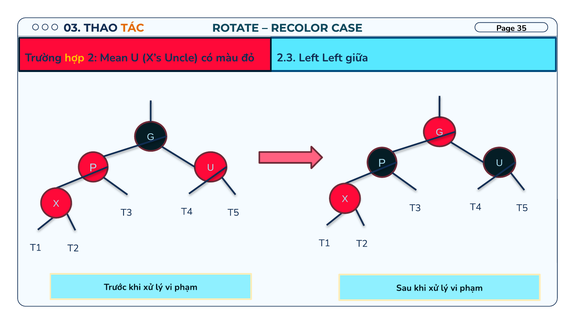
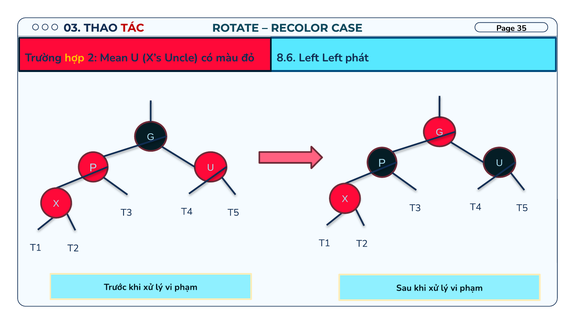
TÁC colour: orange -> red (132, 28)
2.3: 2.3 -> 8.6 (286, 58)
giữa: giữa -> phát (357, 58)
